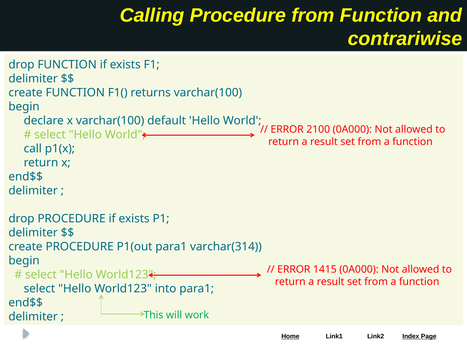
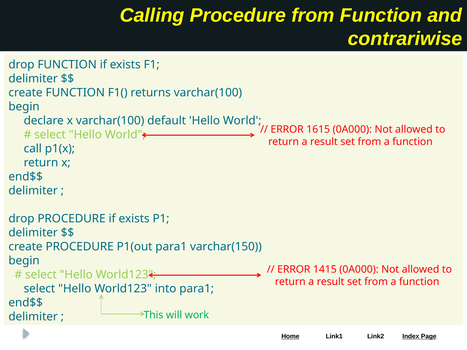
2100: 2100 -> 1615 (318, 129)
varchar(314: varchar(314 -> varchar(150 (226, 247)
